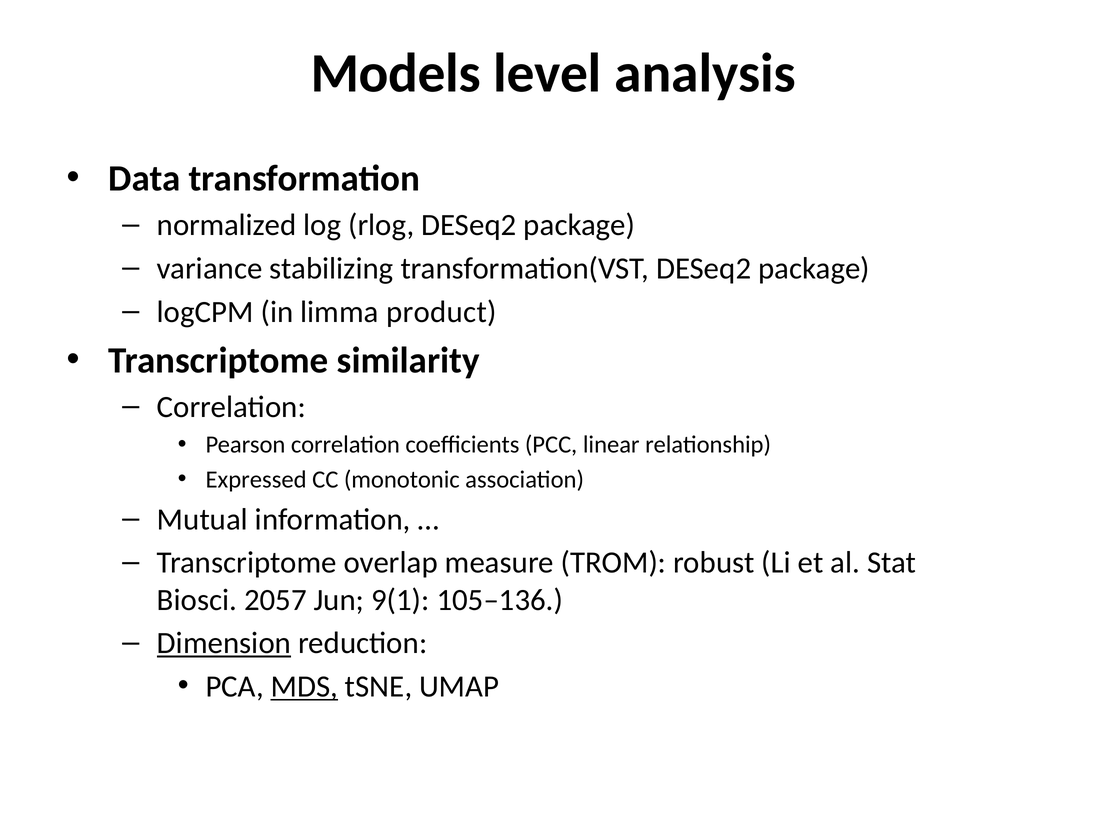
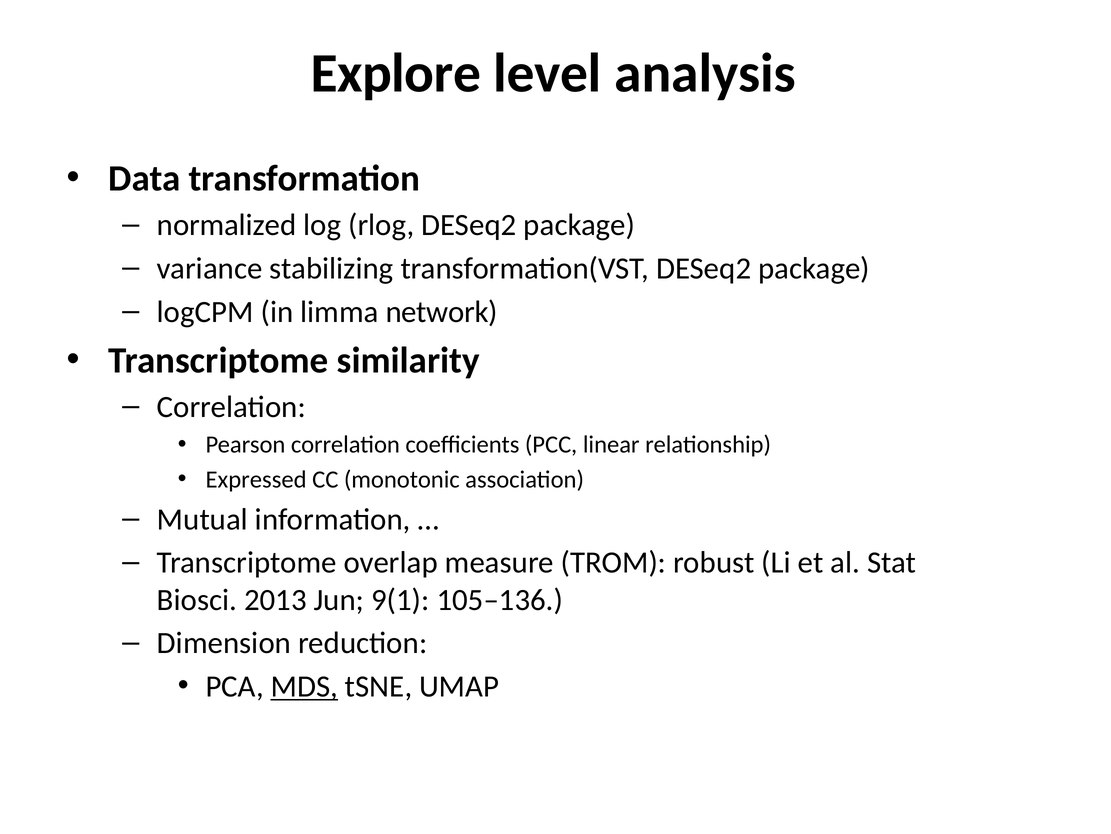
Models: Models -> Explore (396, 73)
product: product -> network (442, 312)
2057: 2057 -> 2013 (275, 599)
Dimension underline: present -> none (224, 643)
